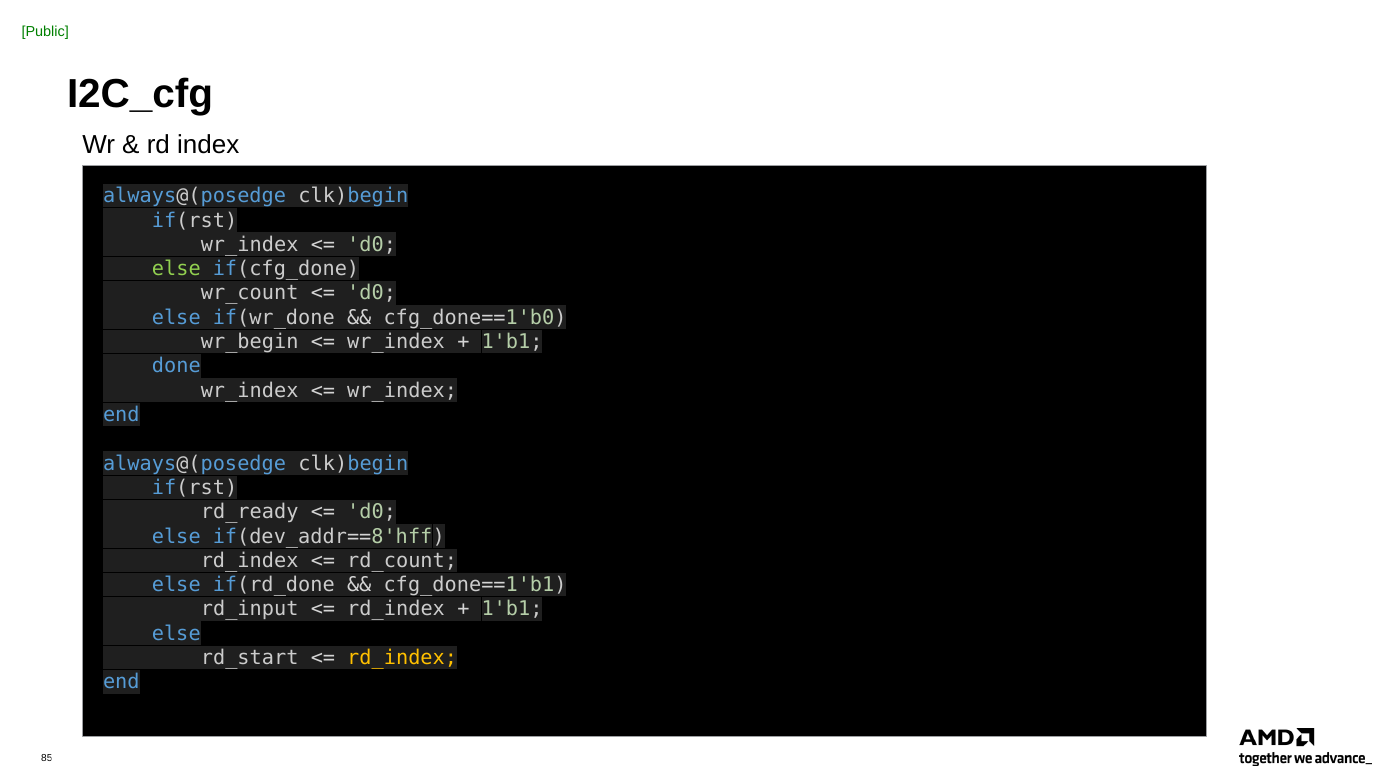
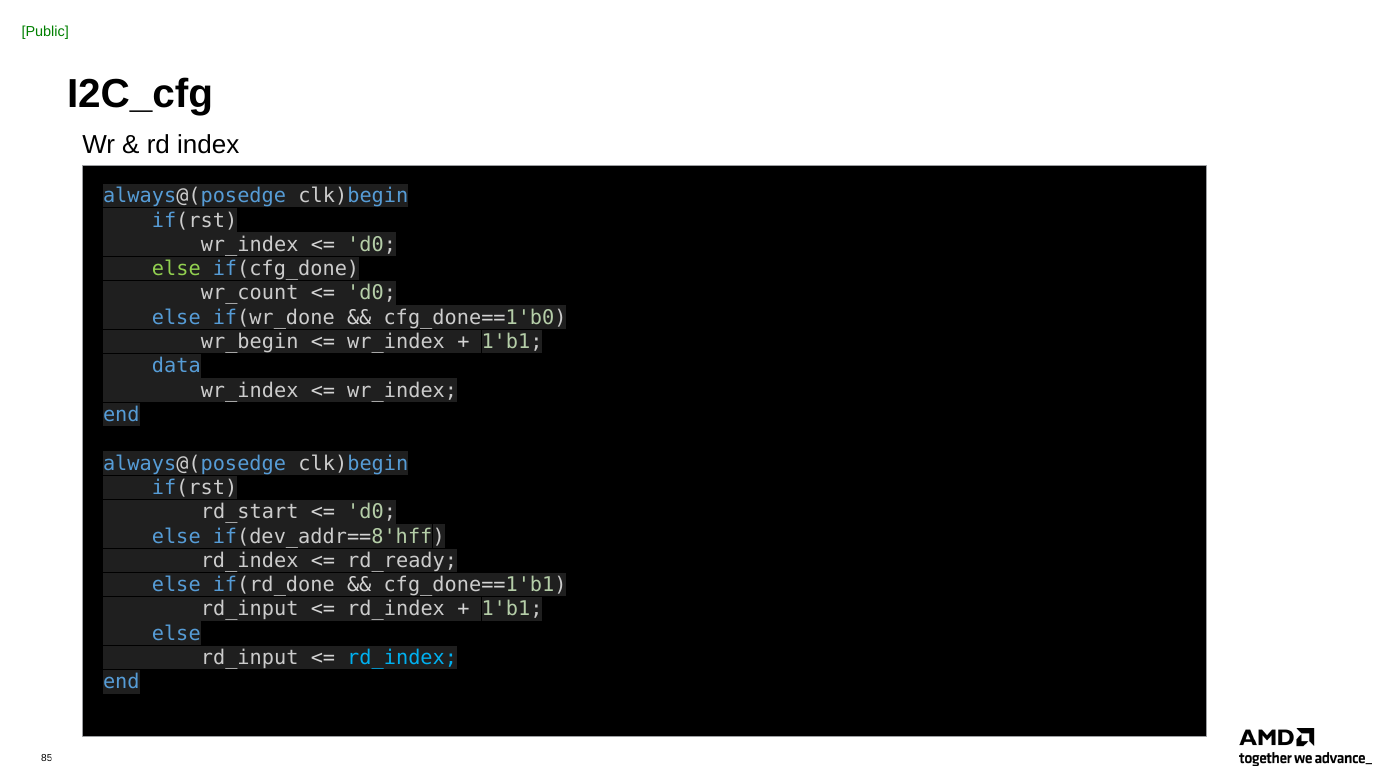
done: done -> data (176, 366)
rd_ready: rd_ready -> rd_start (250, 512)
rd_count: rd_count -> rd_ready (402, 561)
rd_start: rd_start -> rd_input (250, 658)
rd_index colour: yellow -> light blue (402, 658)
